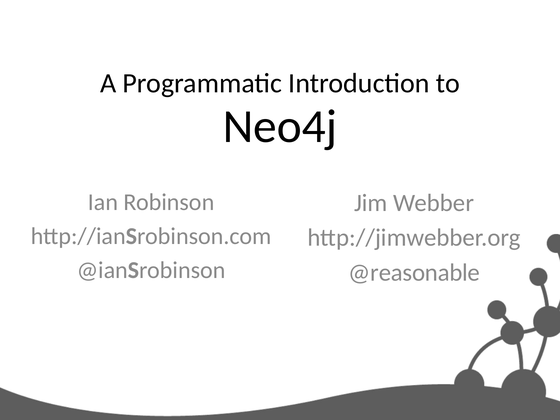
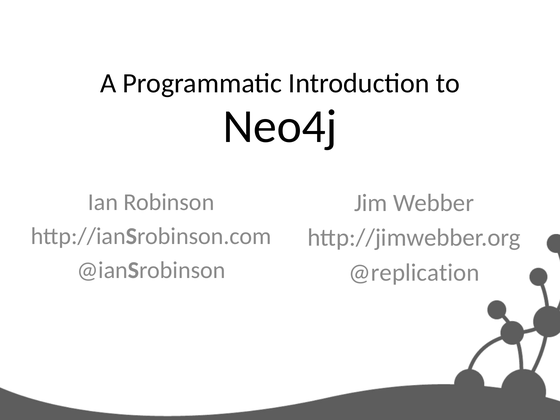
@reasonable: @reasonable -> @replication (414, 273)
